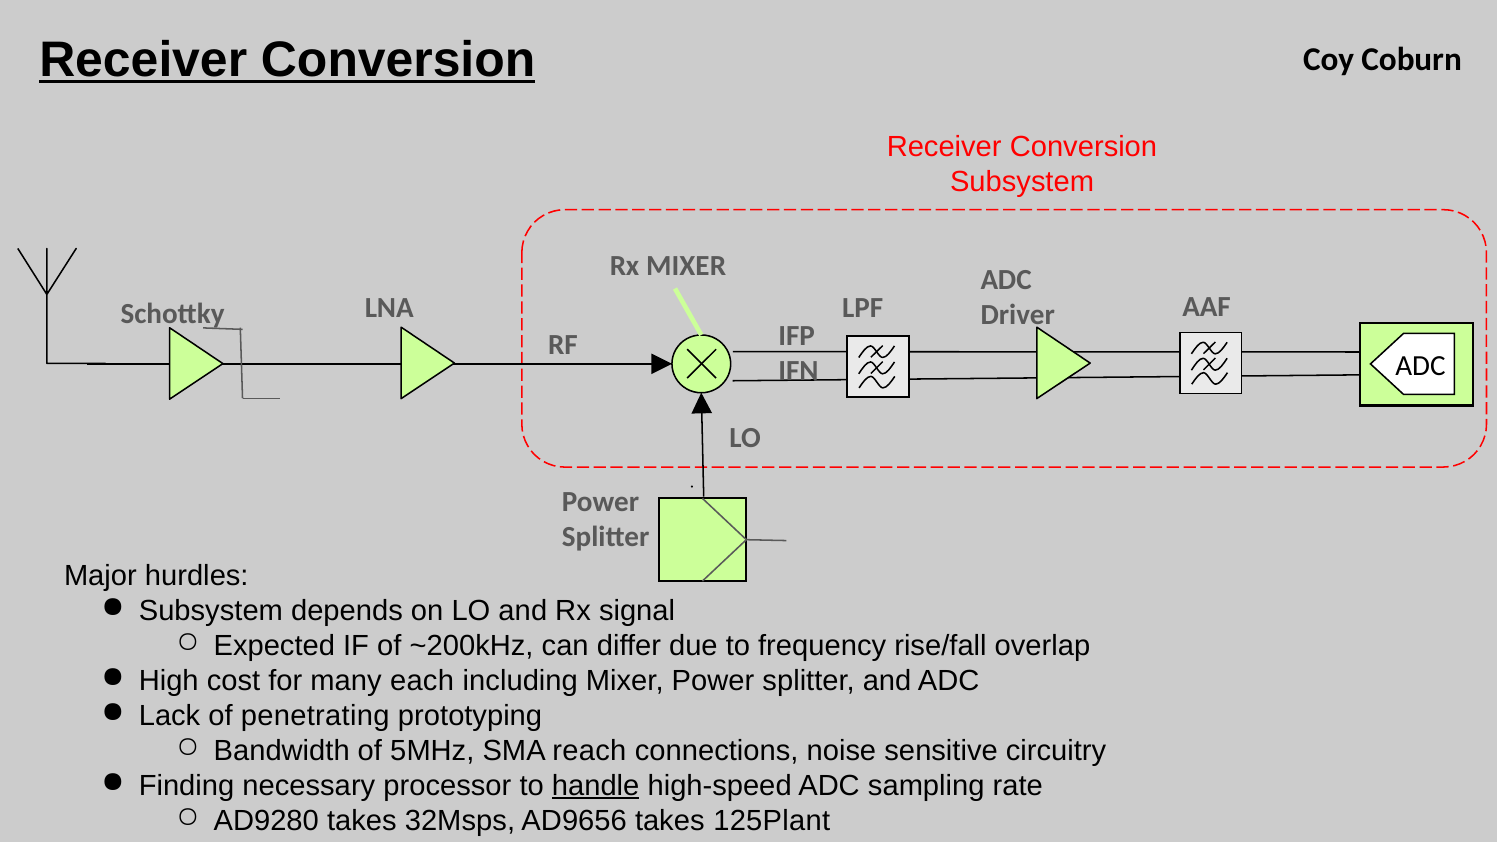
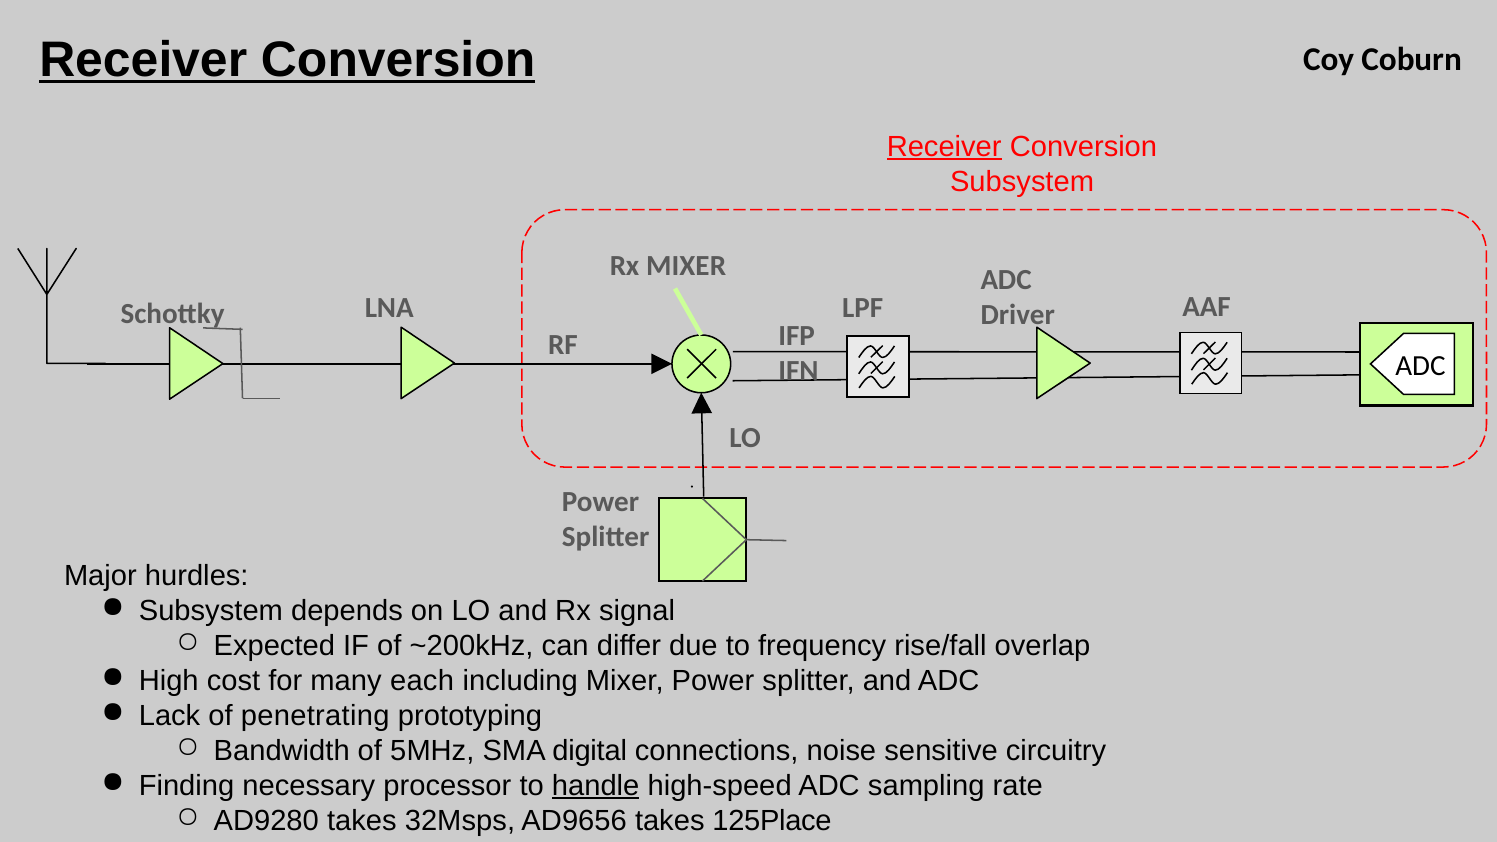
Receiver underline: none -> present (944, 147)
reach: reach -> digital (590, 751)
125Plant: 125Plant -> 125Place (772, 821)
